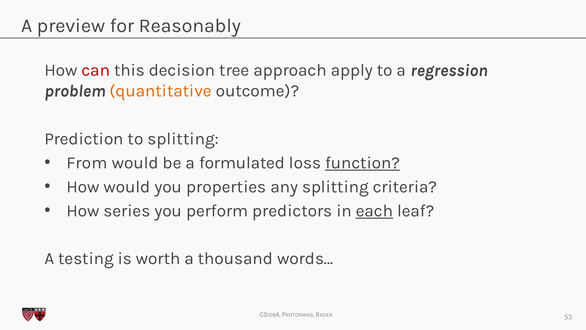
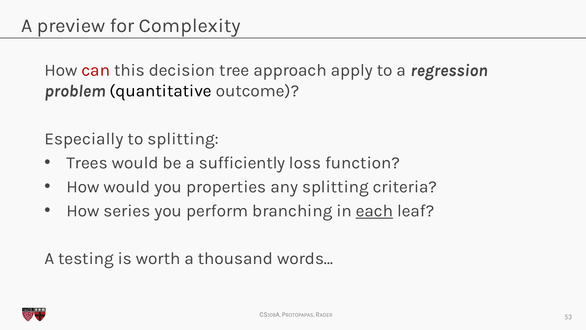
Reasonably: Reasonably -> Complexity (190, 26)
quantitative colour: orange -> black (161, 91)
Prediction: Prediction -> Especially (84, 139)
From: From -> Trees (87, 163)
formulated: formulated -> sufficiently (242, 163)
function underline: present -> none (363, 163)
predictors: predictors -> branching (292, 210)
